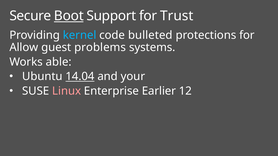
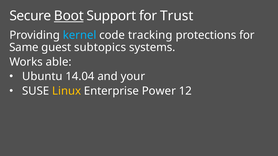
bulleted: bulleted -> tracking (150, 35)
Allow: Allow -> Same (24, 47)
problems: problems -> subtopics (100, 47)
14.04 underline: present -> none (80, 77)
Linux colour: pink -> yellow (67, 91)
Earlier: Earlier -> Power (159, 91)
